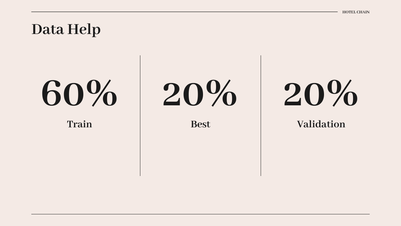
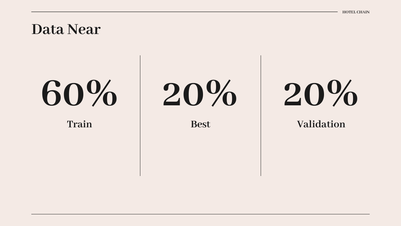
Help: Help -> Near (84, 29)
